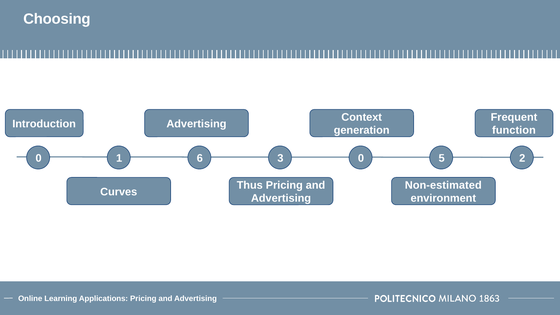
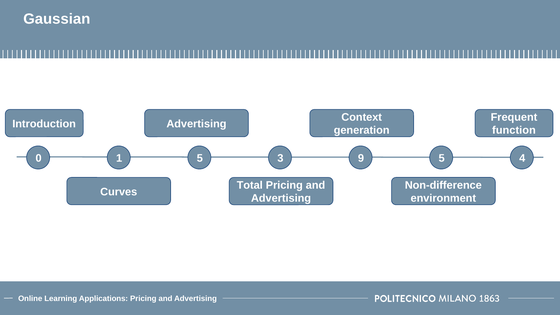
Choosing: Choosing -> Gaussian (57, 19)
1 6: 6 -> 5 (200, 158)
3 0: 0 -> 9 (361, 158)
2: 2 -> 4 (522, 158)
Non-estimated: Non-estimated -> Non-difference (443, 185)
Thus: Thus -> Total (250, 185)
